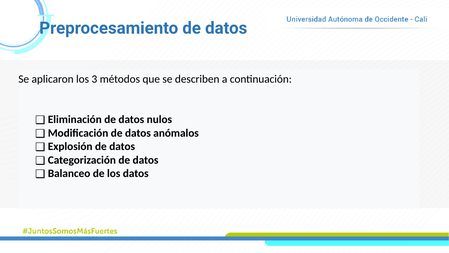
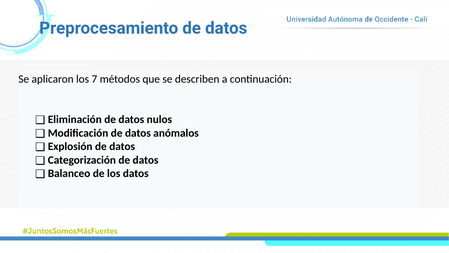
3: 3 -> 7 (94, 79)
